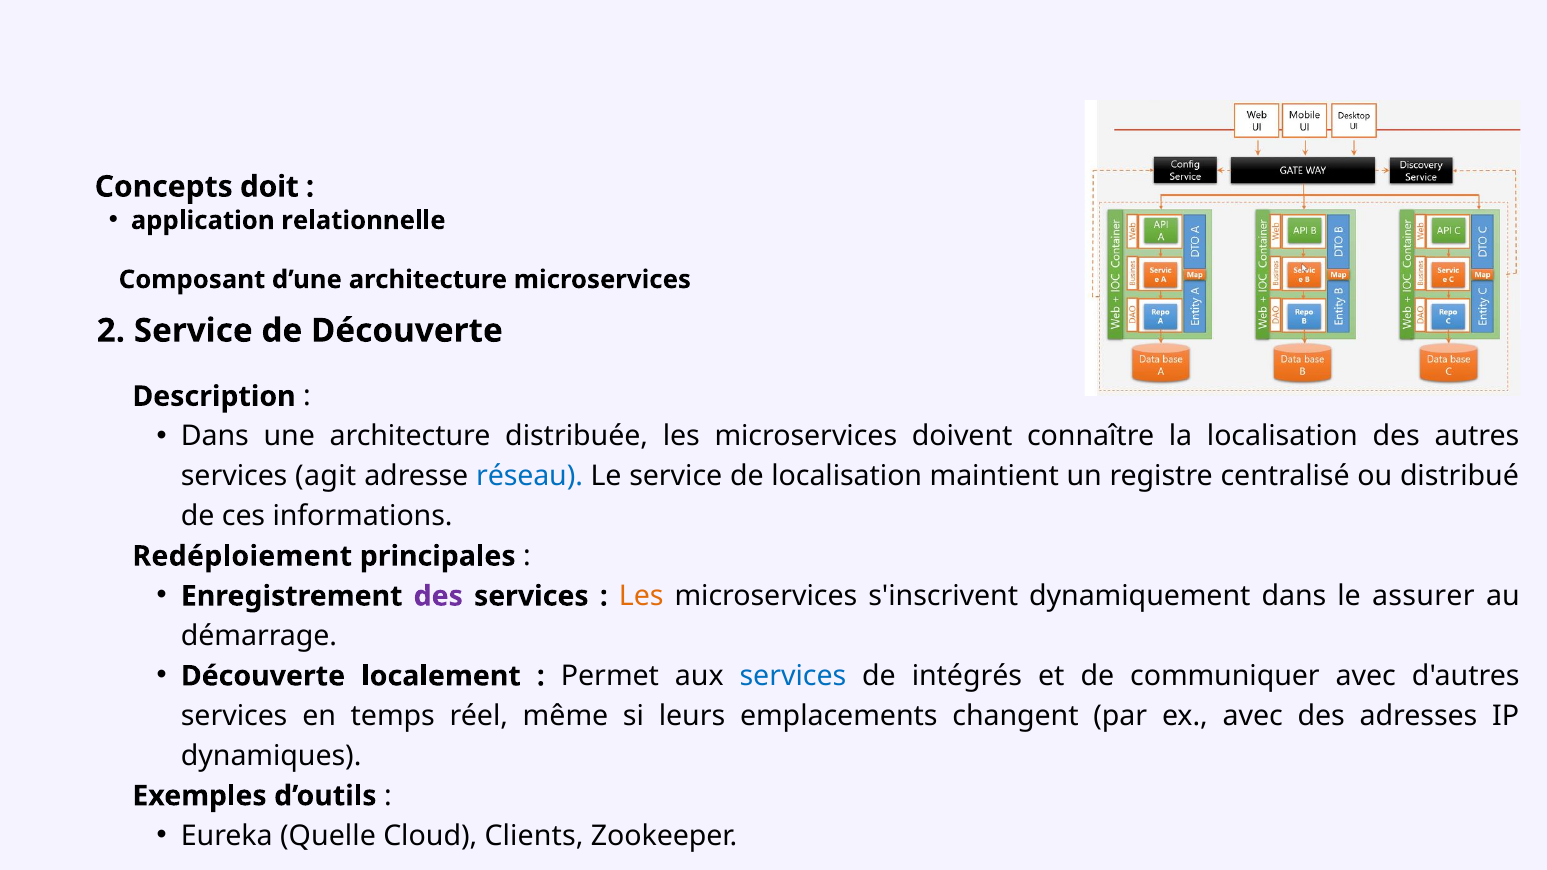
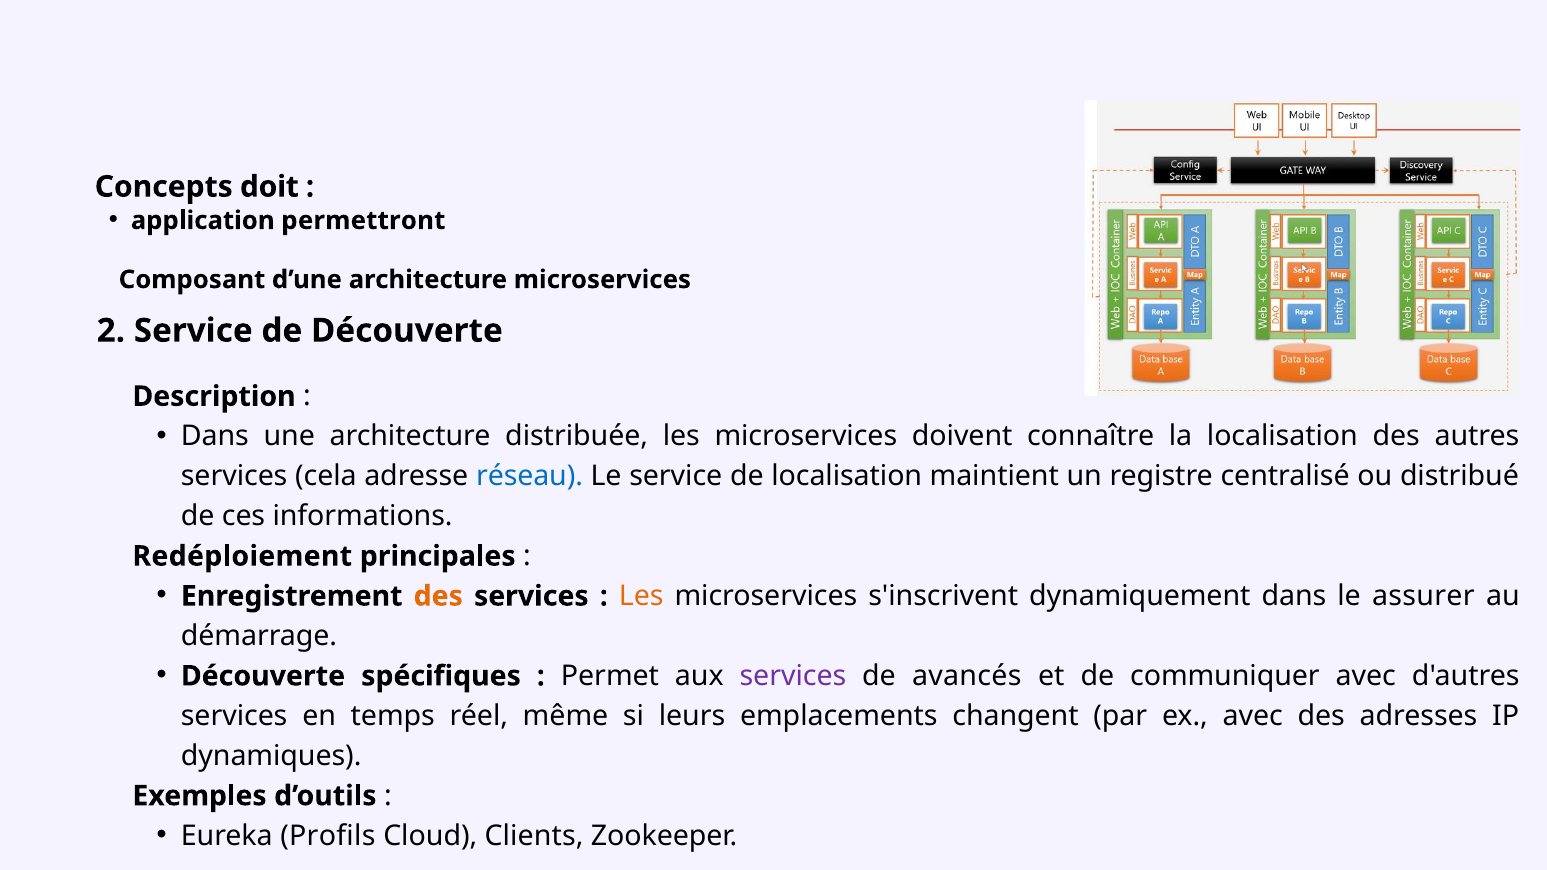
relationnelle: relationnelle -> permettront (363, 221)
agit: agit -> cela (326, 476)
des colour: purple -> orange (438, 596)
localement: localement -> spécifiques (441, 676)
services colour: blue -> purple (793, 676)
intégrés: intégrés -> avancés (967, 676)
Quelle: Quelle -> Profils (328, 836)
